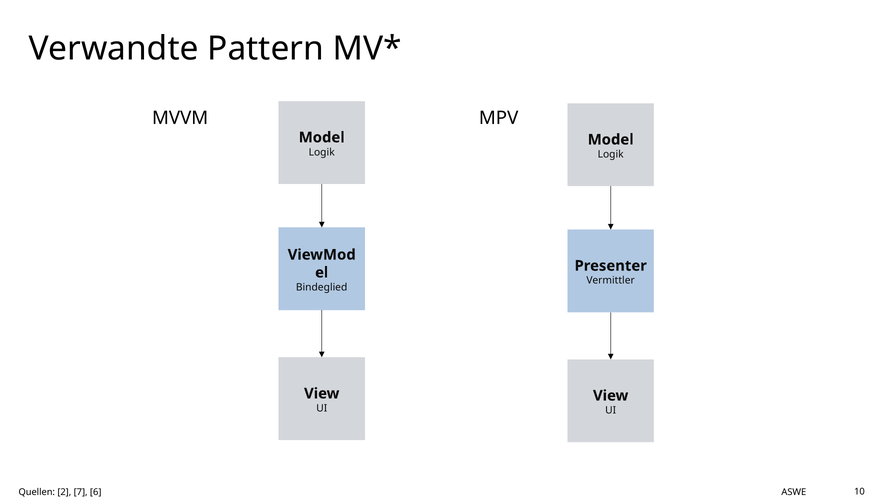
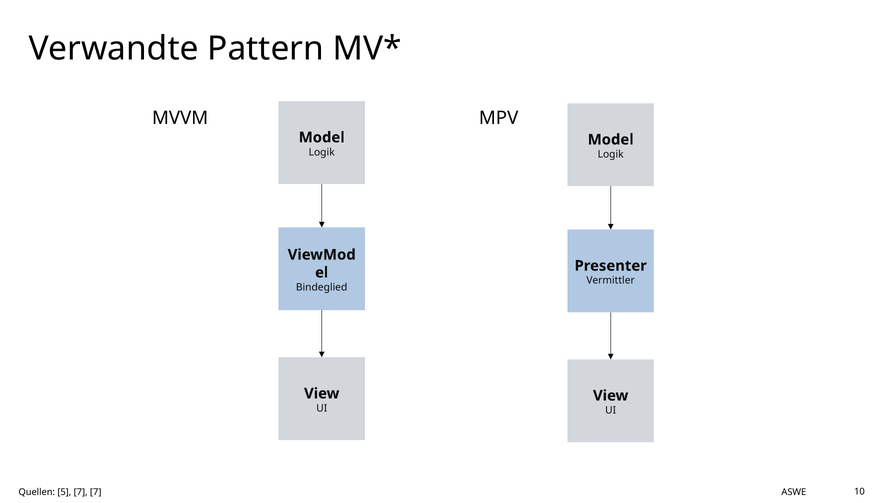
2: 2 -> 5 (64, 492)
7 6: 6 -> 7 (96, 492)
